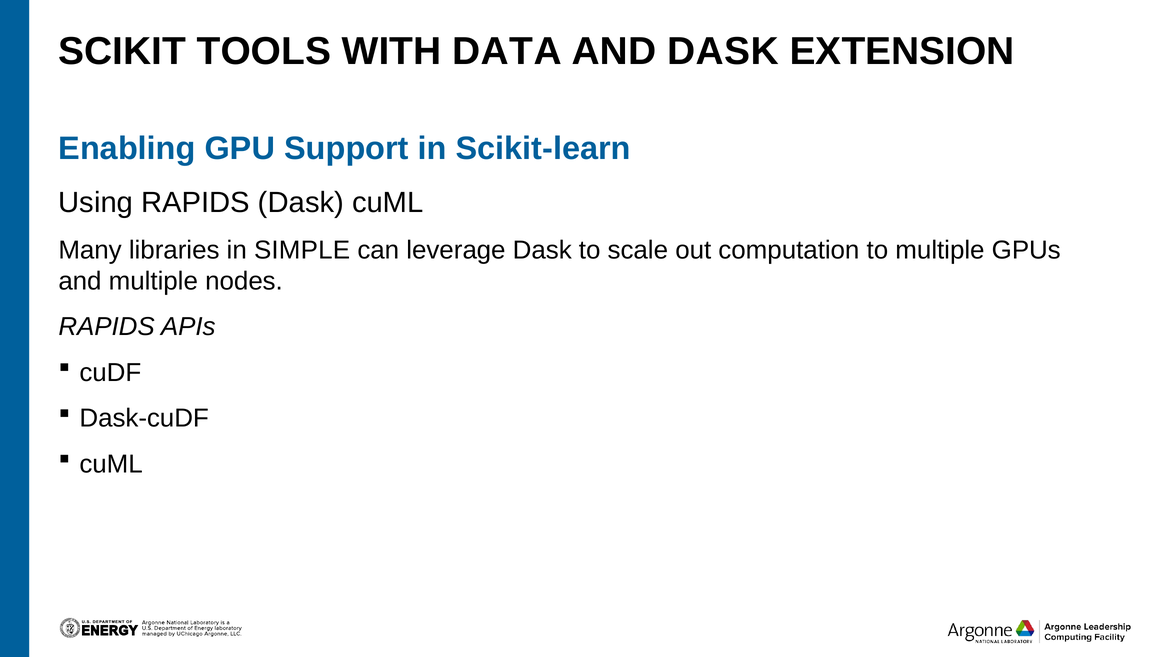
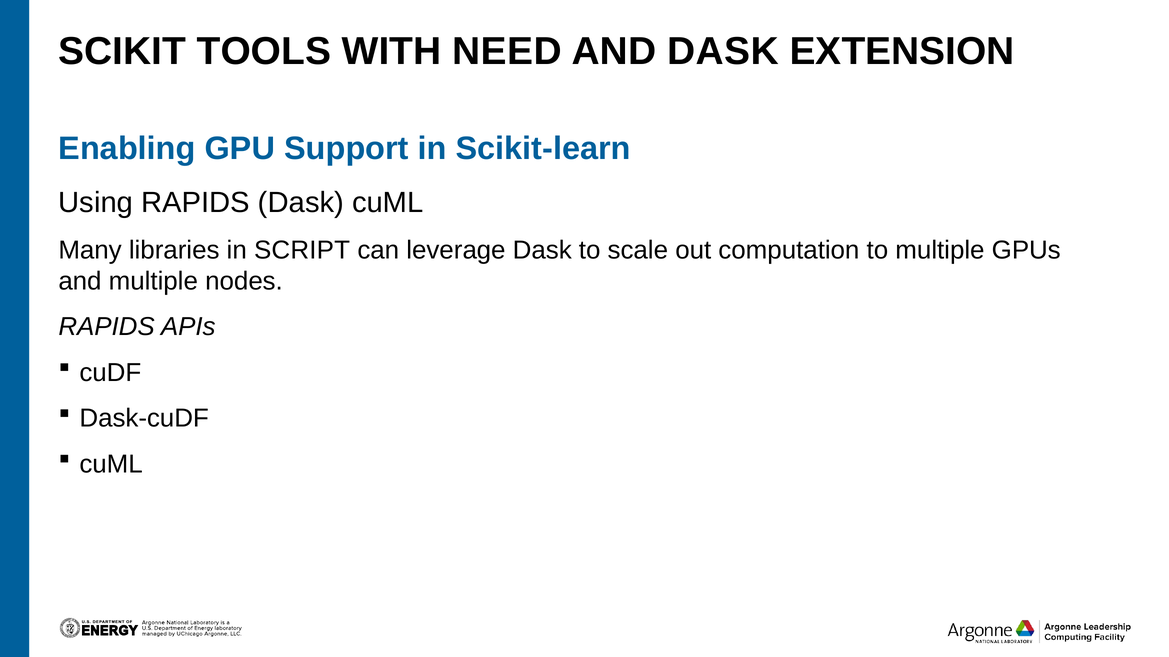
DATA: DATA -> NEED (507, 51)
SIMPLE: SIMPLE -> SCRIPT (302, 250)
